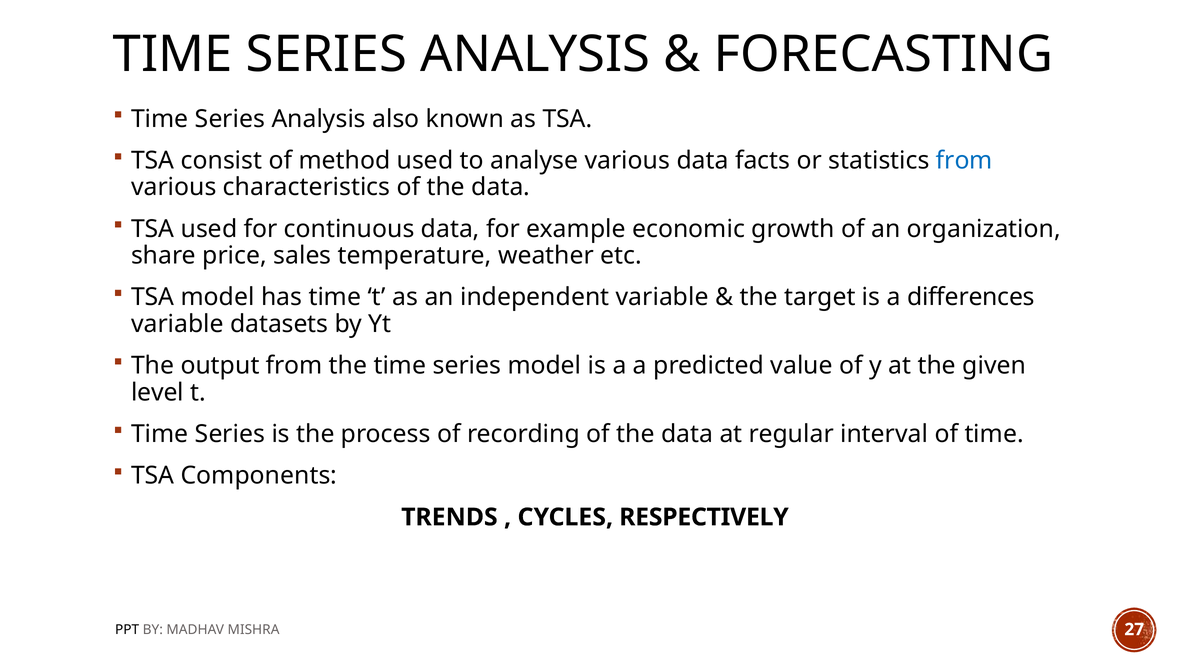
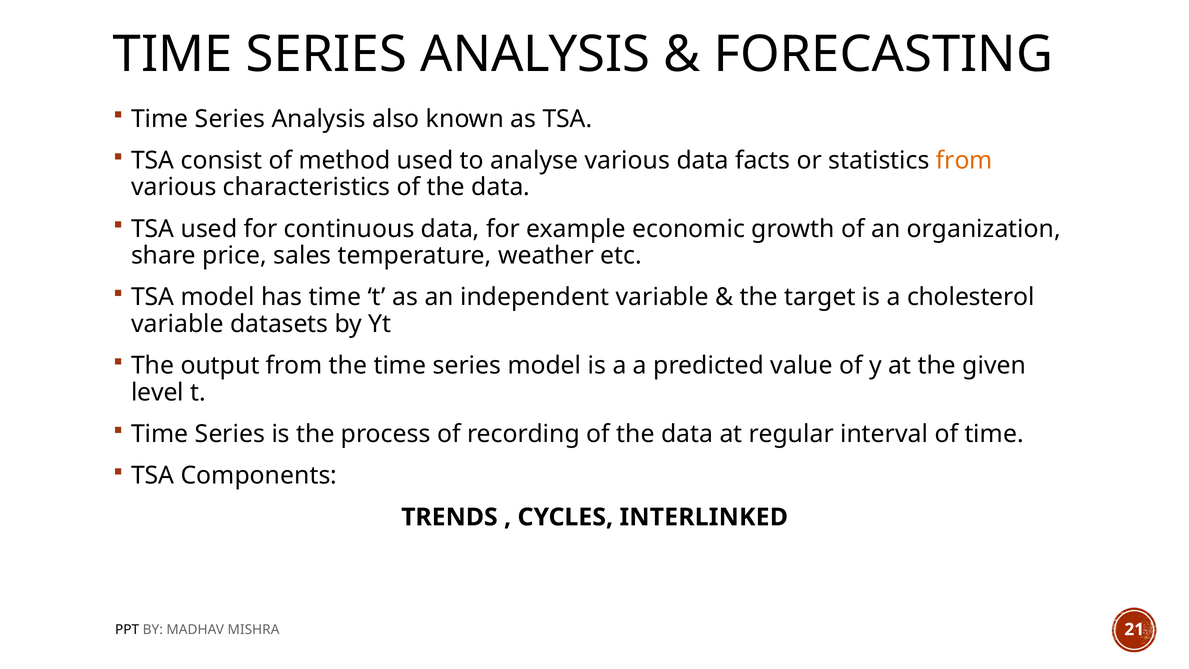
from colour: blue -> orange (964, 160)
differences: differences -> cholesterol (971, 297)
RESPECTIVELY: RESPECTIVELY -> INTERLINKED (704, 517)
27: 27 -> 21 (1134, 629)
